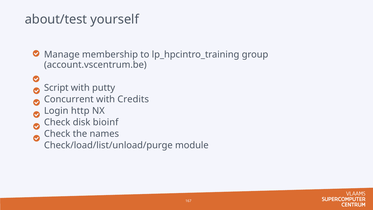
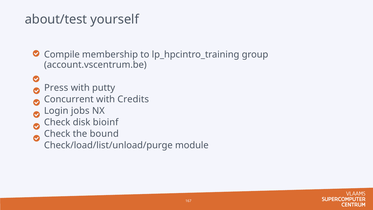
Manage: Manage -> Compile (62, 55)
Script: Script -> Press (56, 88)
http: http -> jobs (80, 111)
names: names -> bound (104, 134)
